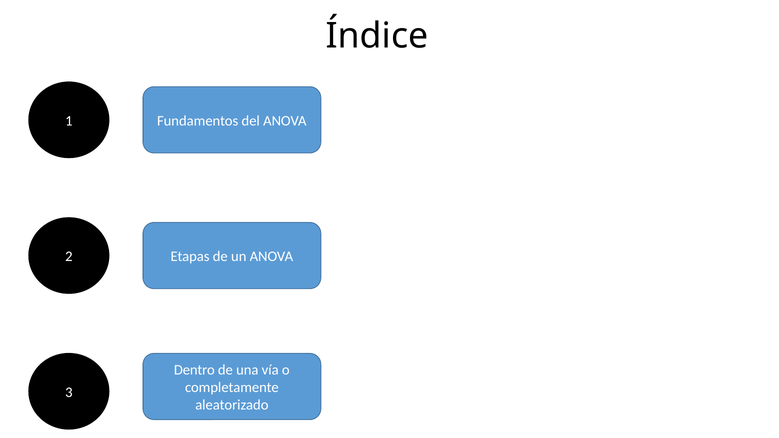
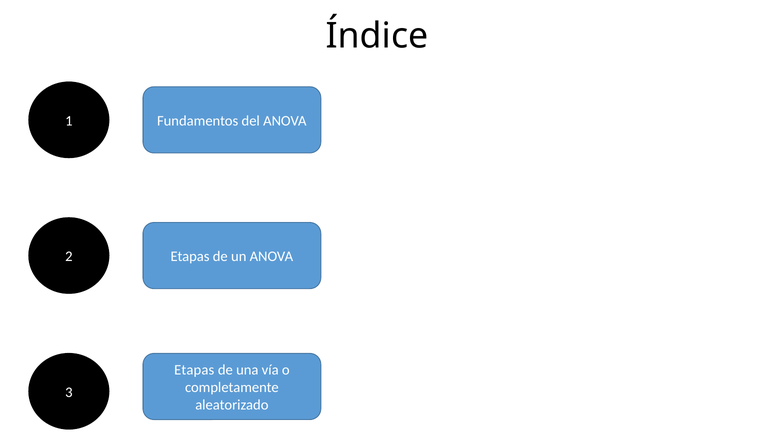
Dentro: Dentro -> Etapas (194, 370)
